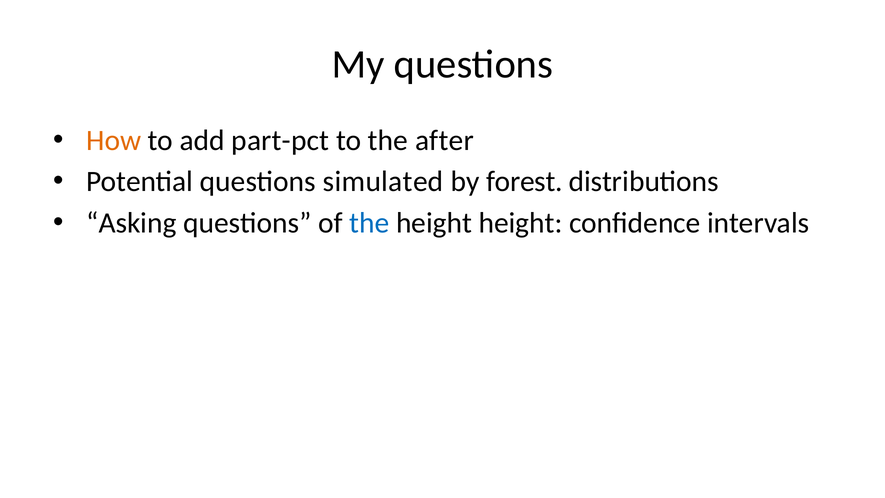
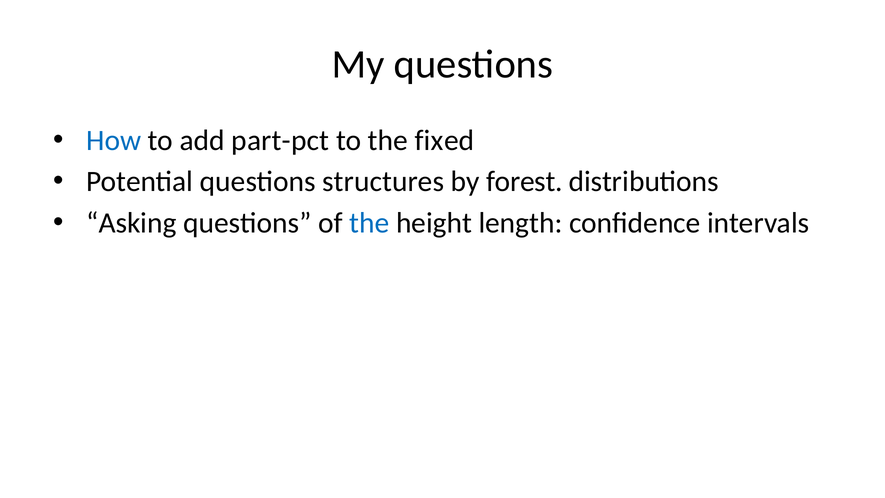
How colour: orange -> blue (114, 140)
after: after -> fixed (445, 140)
simulated: simulated -> structures (383, 182)
height height: height -> length (521, 223)
